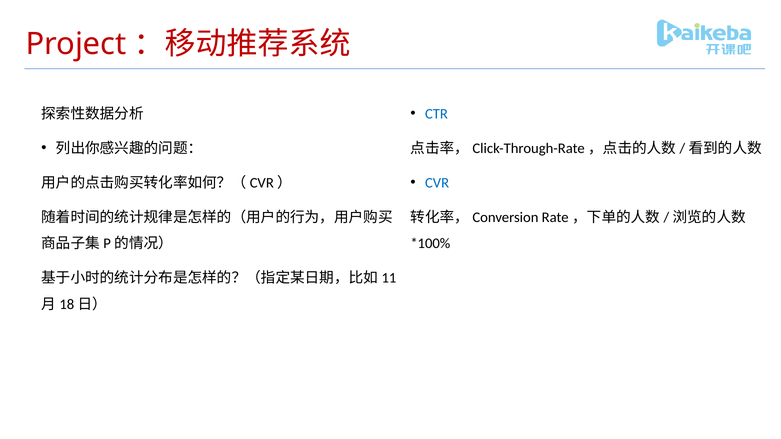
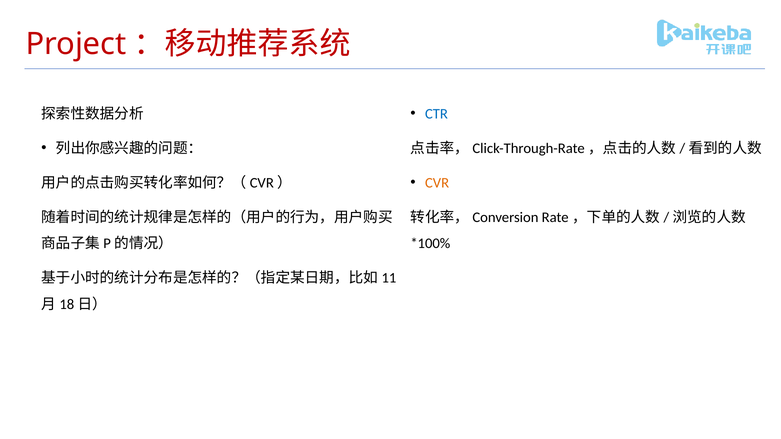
CVR colour: blue -> orange (437, 183)
